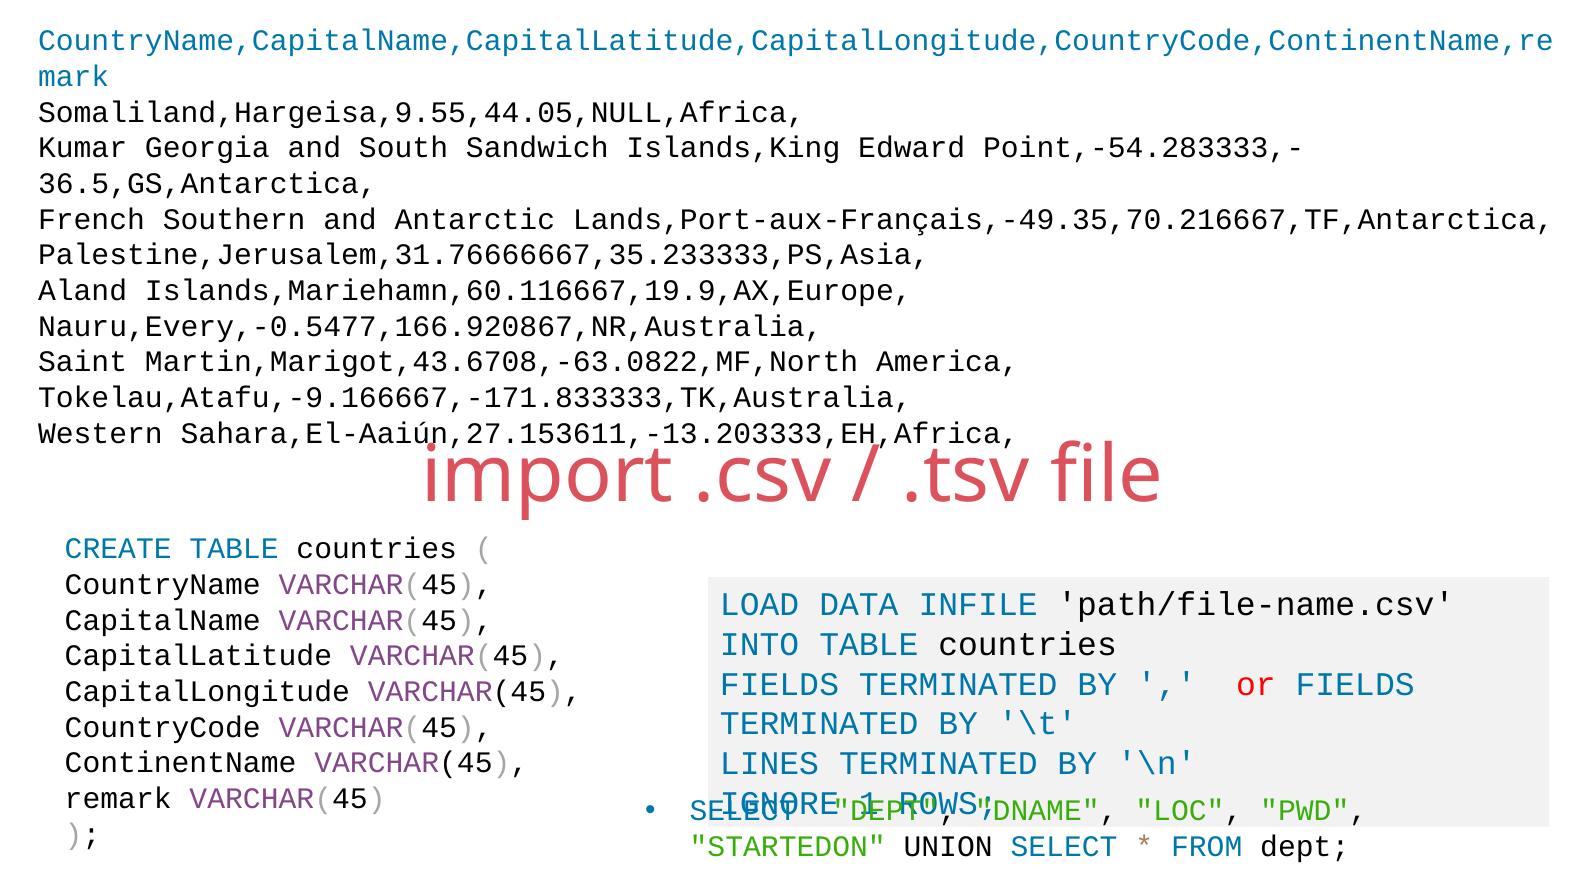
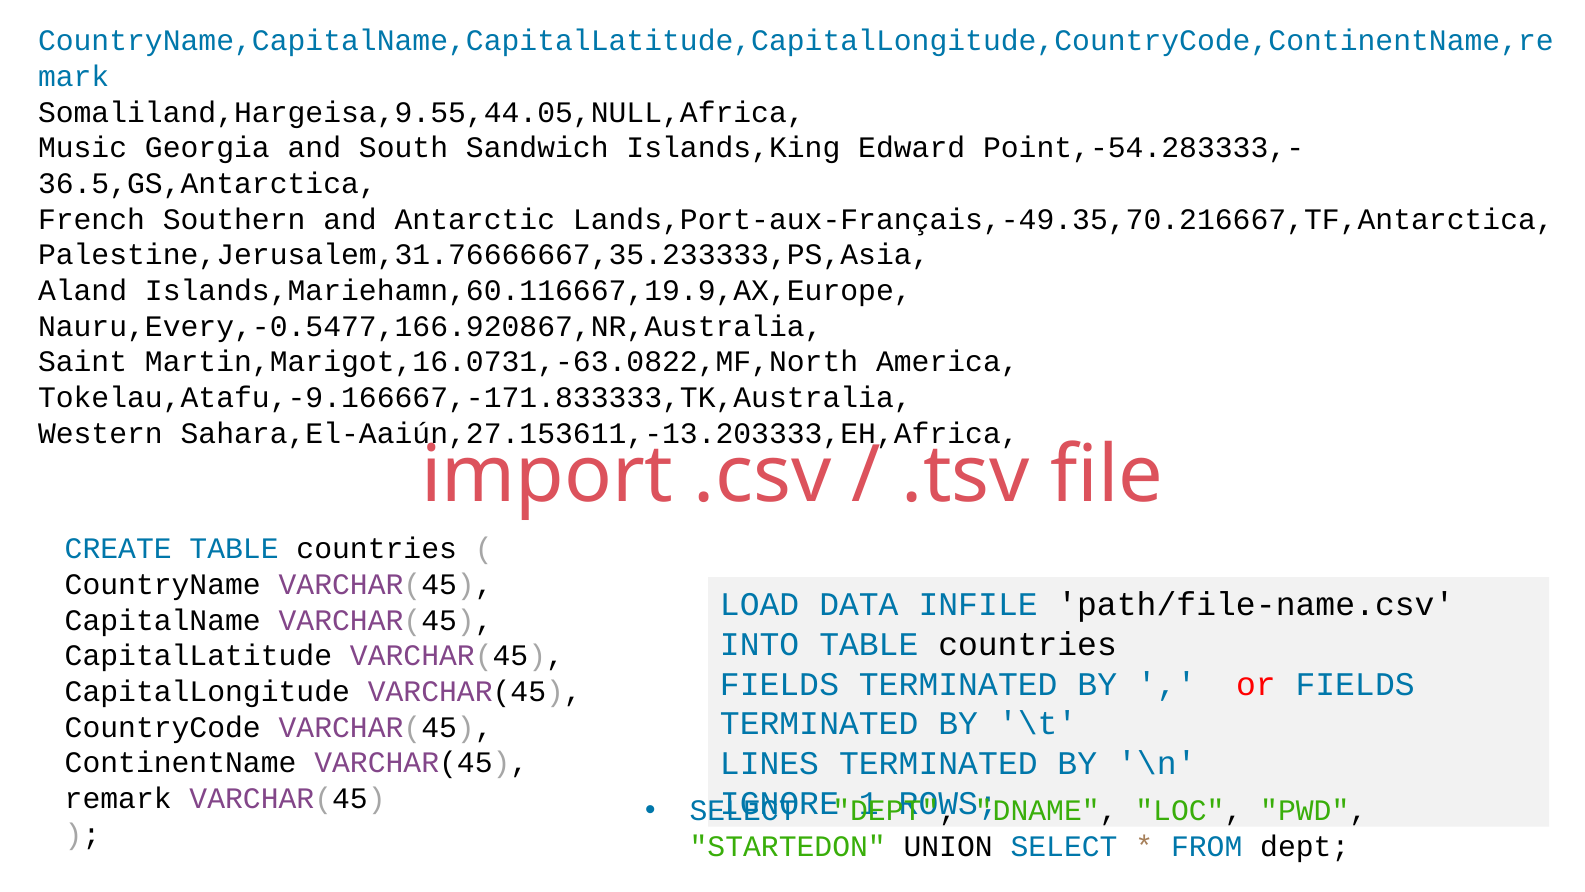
Kumar: Kumar -> Music (83, 148)
Martin,Marigot,43.6708,-63.0822,MF,North: Martin,Marigot,43.6708,-63.0822,MF,North -> Martin,Marigot,16.0731,-63.0822,MF,North (502, 362)
